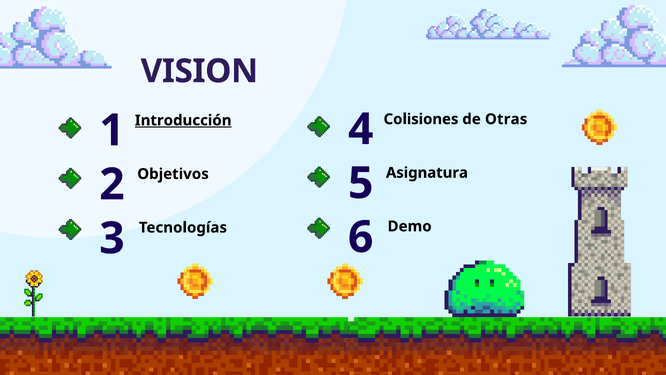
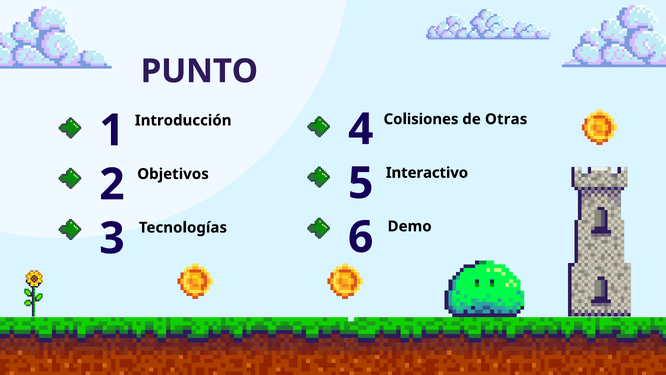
VISION: VISION -> PUNTO (199, 71)
Introducción underline: present -> none (183, 120)
Asignatura: Asignatura -> Interactivo (427, 173)
